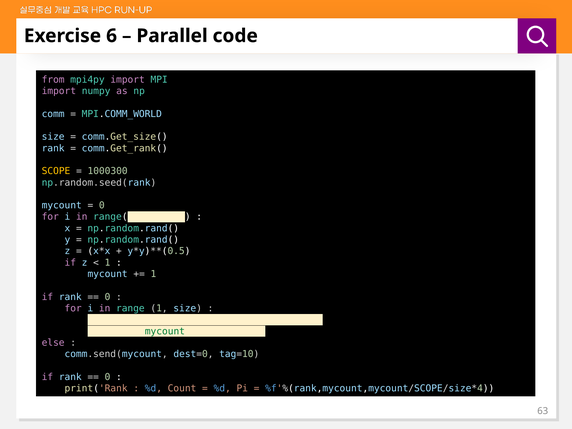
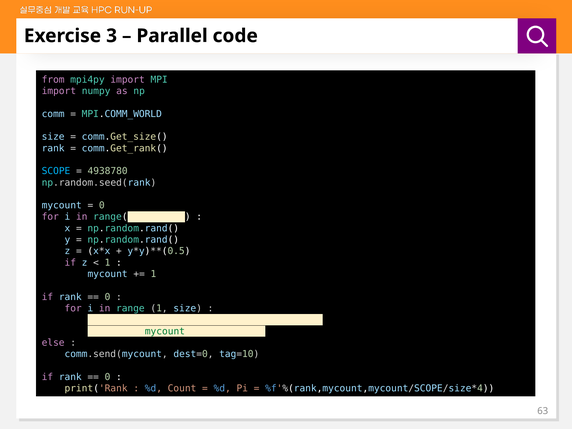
6: 6 -> 3 (112, 36)
SCOPE colour: yellow -> light blue (56, 171)
1000300: 1000300 -> 4938780 (108, 171)
